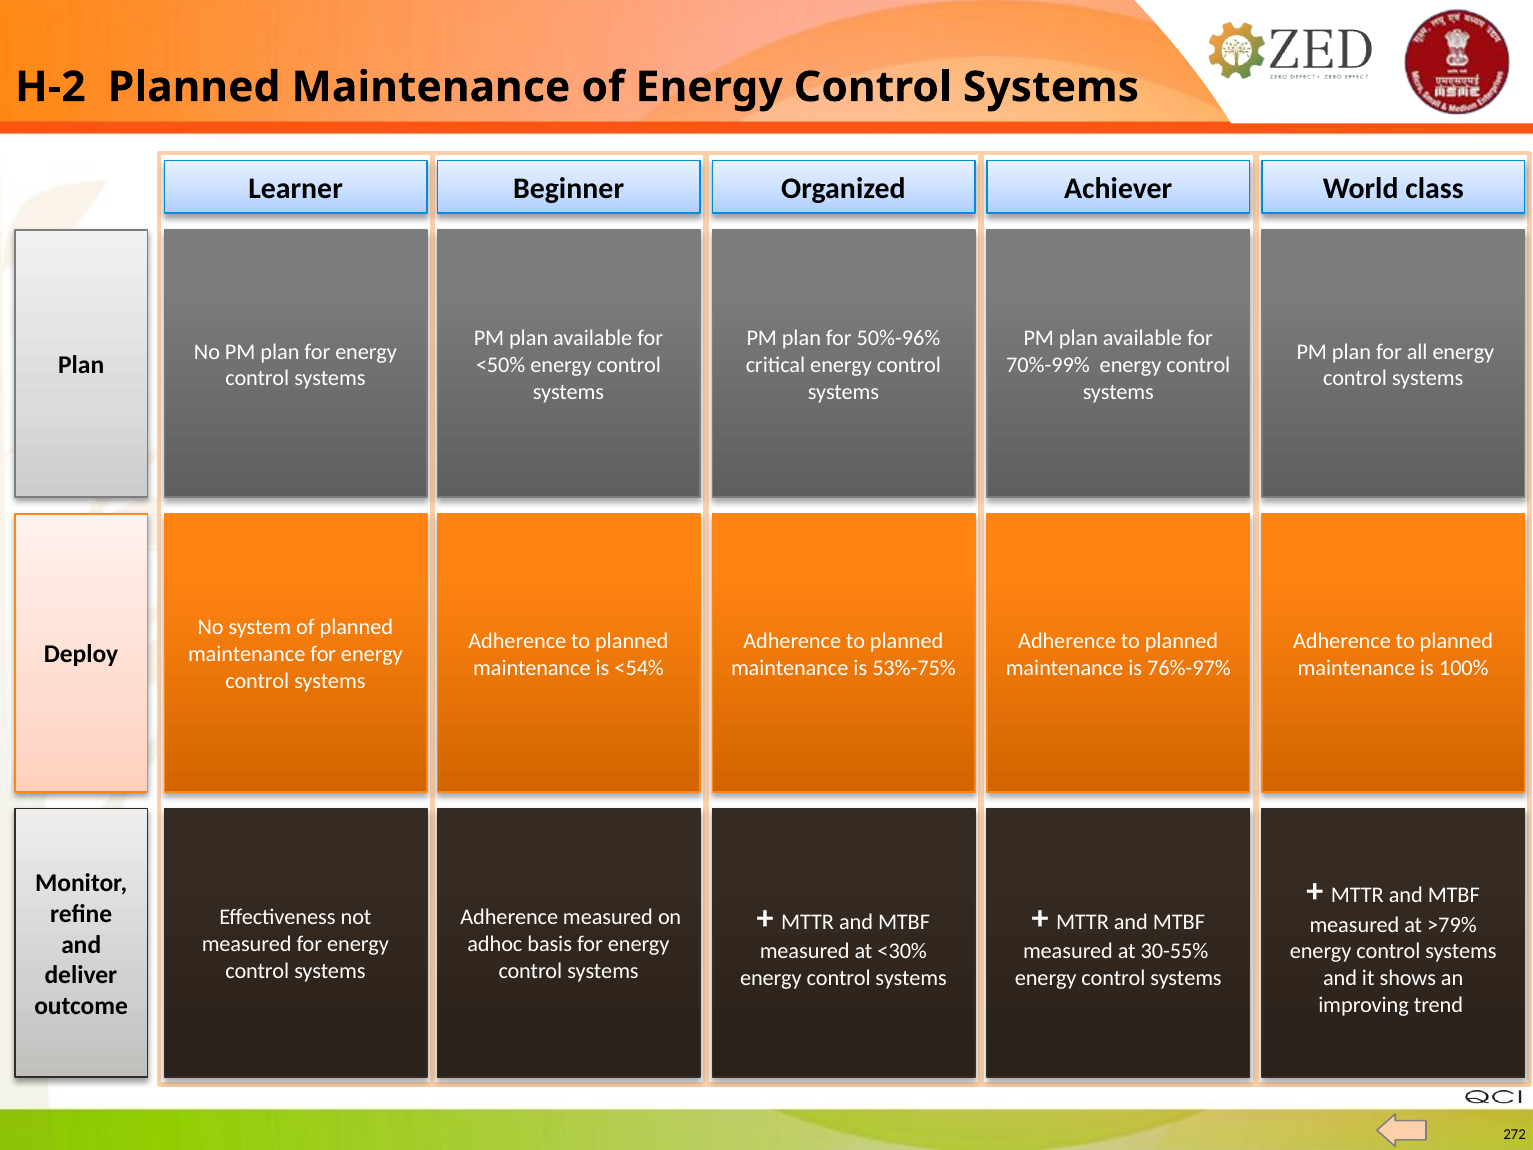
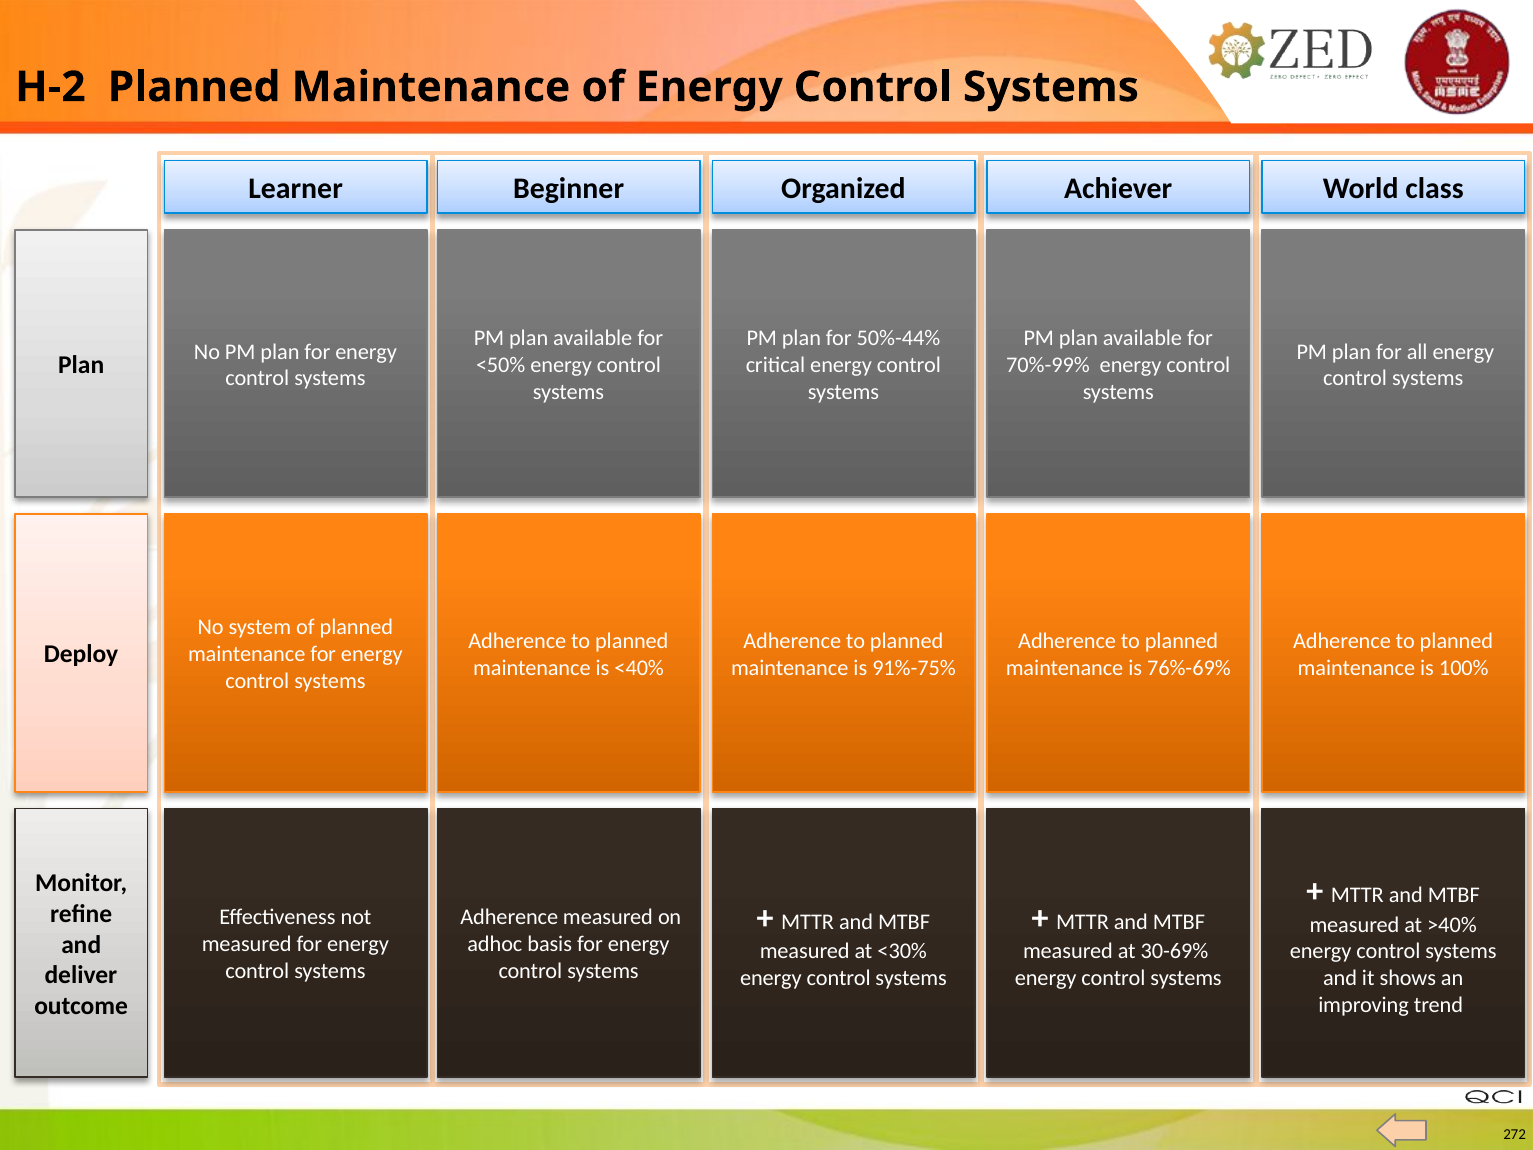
50%-96%: 50%-96% -> 50%-44% (899, 338)
<54%: <54% -> <40% (639, 668)
53%-75%: 53%-75% -> 91%-75% (914, 668)
76%-97%: 76%-97% -> 76%-69% (1189, 668)
>79%: >79% -> >40% (1452, 924)
30-55%: 30-55% -> 30-69% (1175, 951)
